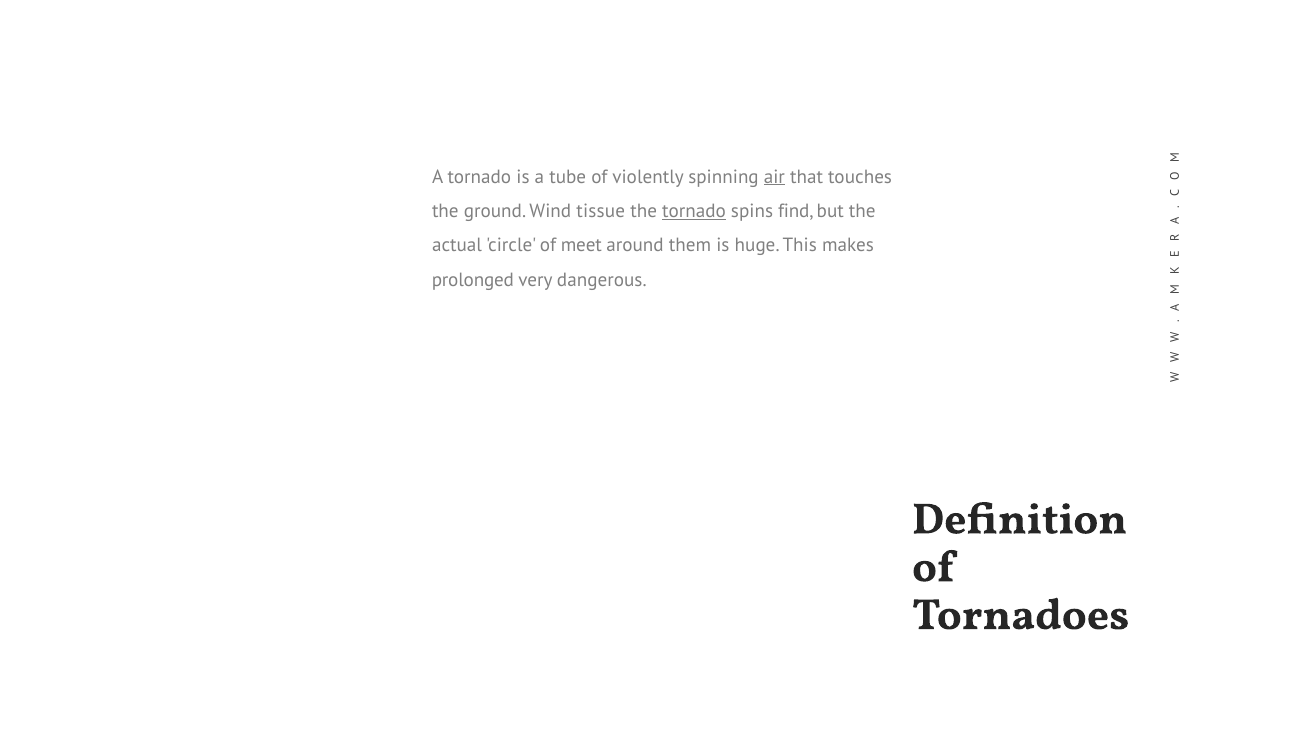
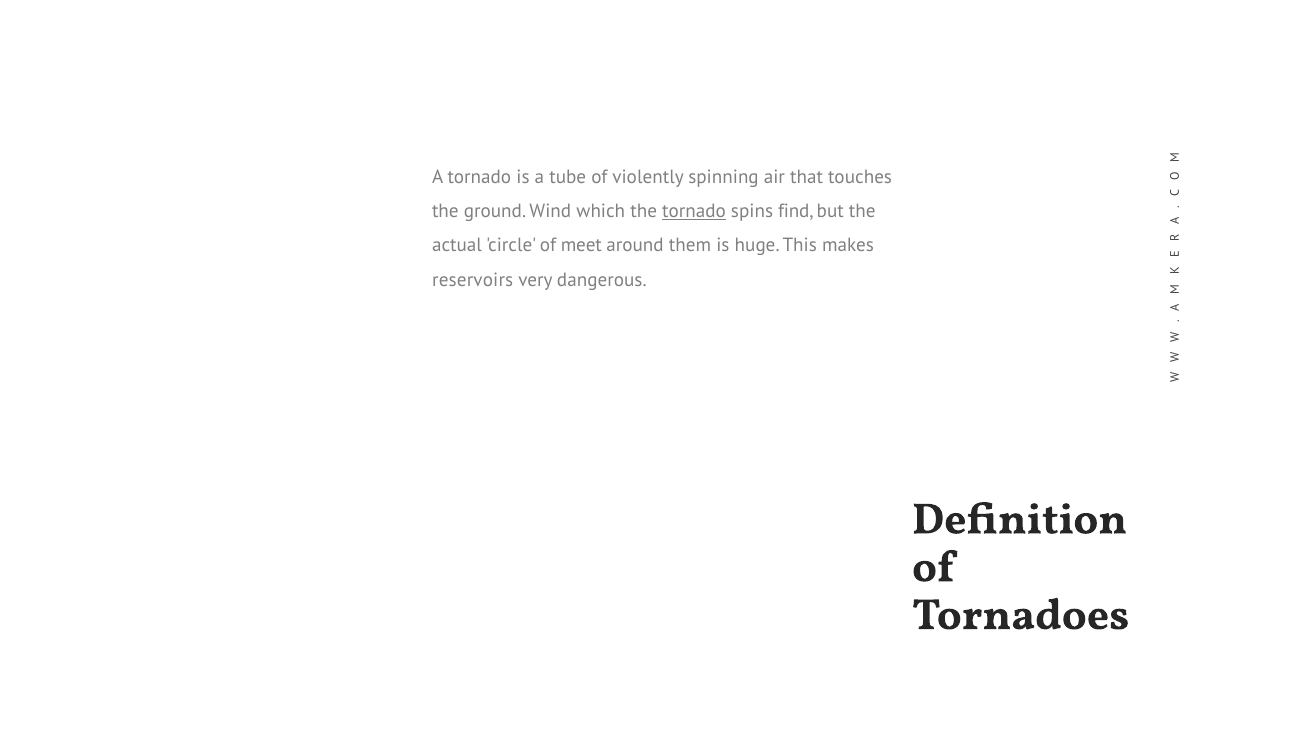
air underline: present -> none (774, 177)
tissue: tissue -> which (601, 211)
prolonged: prolonged -> reservoirs (473, 280)
